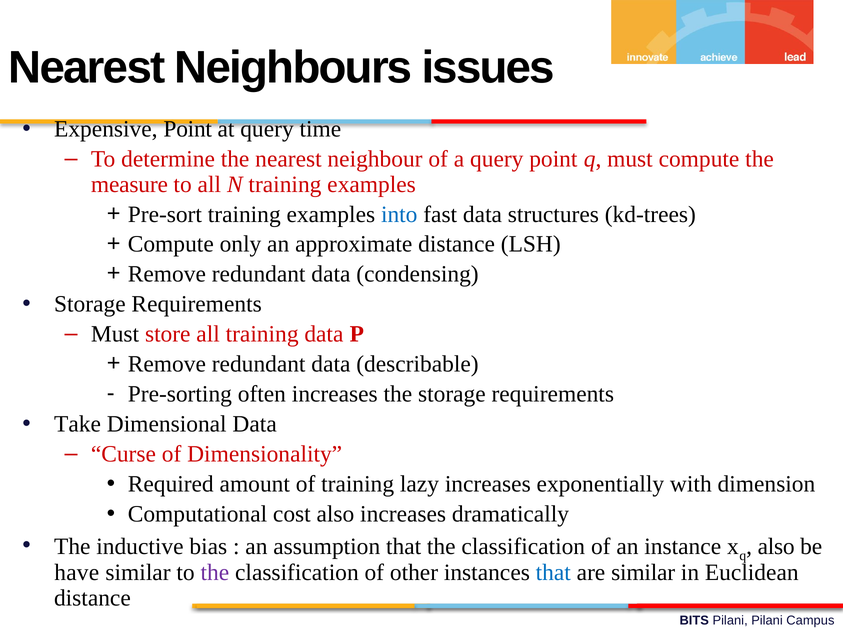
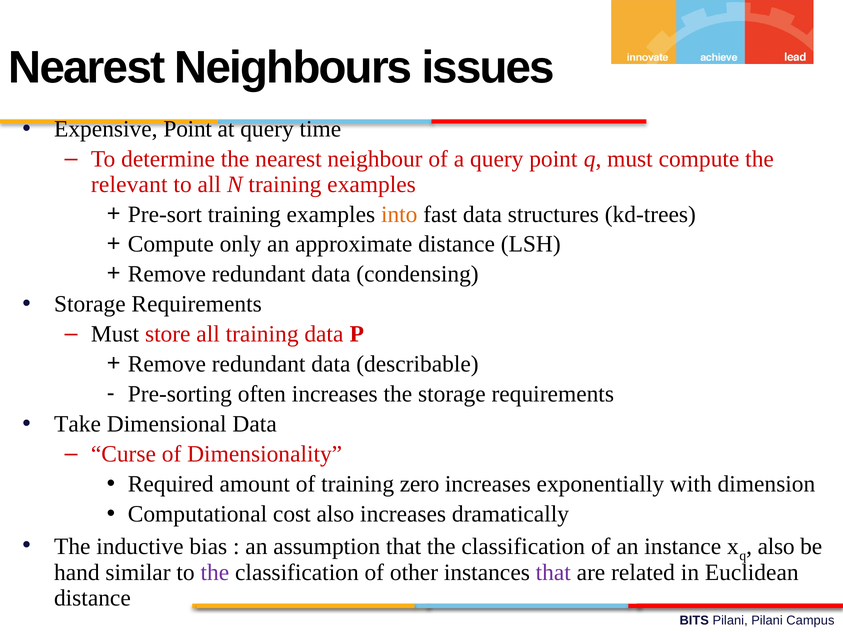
measure: measure -> relevant (129, 184)
into colour: blue -> orange (399, 214)
lazy: lazy -> zero (420, 484)
have: have -> hand (77, 573)
that colour: blue -> purple (553, 573)
are similar: similar -> related (643, 573)
